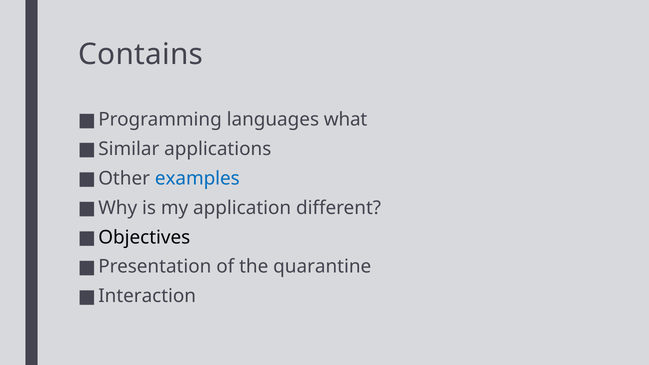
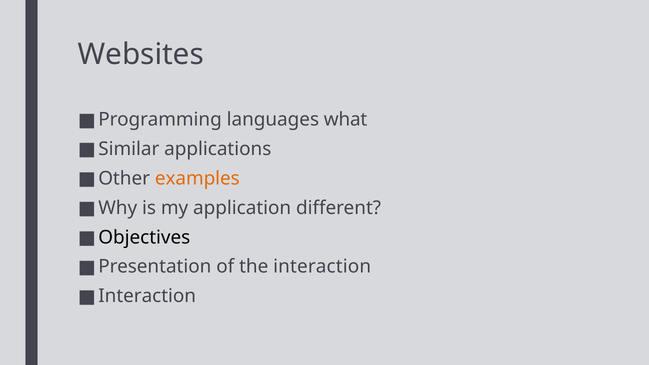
Contains: Contains -> Websites (141, 55)
examples colour: blue -> orange (197, 178)
the quarantine: quarantine -> interaction (322, 267)
